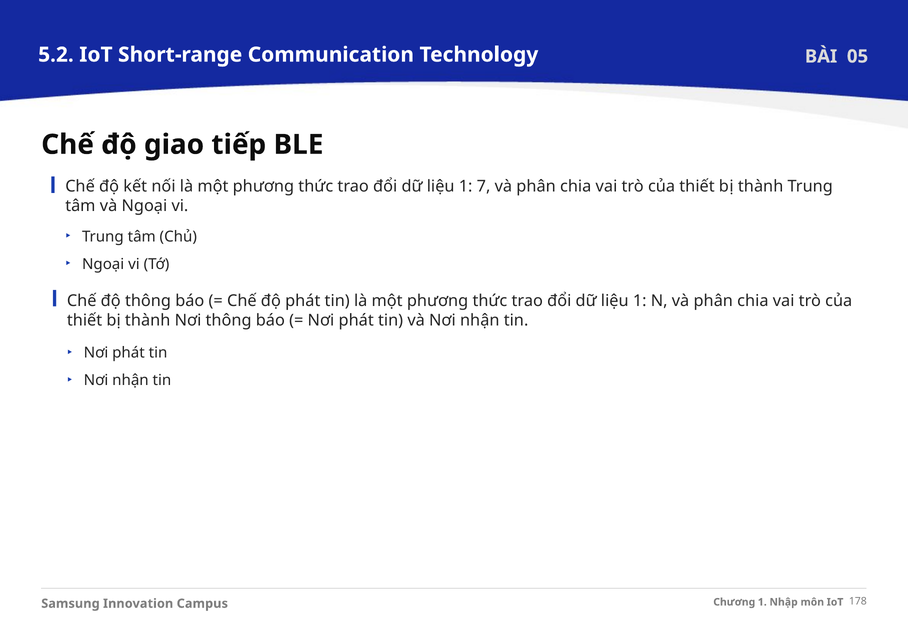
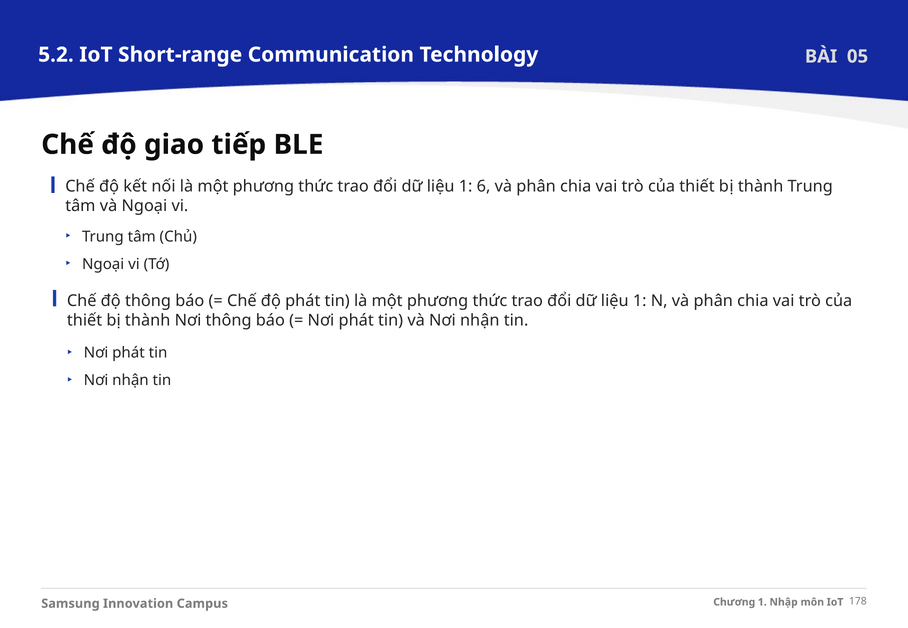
7: 7 -> 6 (484, 187)
